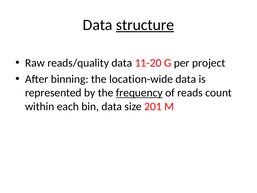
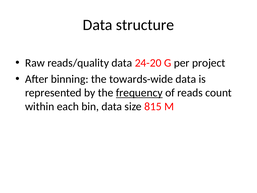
structure underline: present -> none (145, 25)
11-20: 11-20 -> 24-20 (148, 63)
location-wide: location-wide -> towards-wide (141, 79)
201: 201 -> 815 (153, 106)
